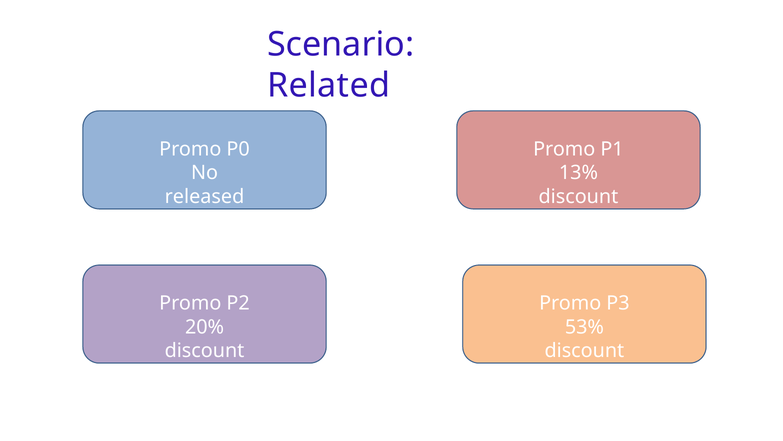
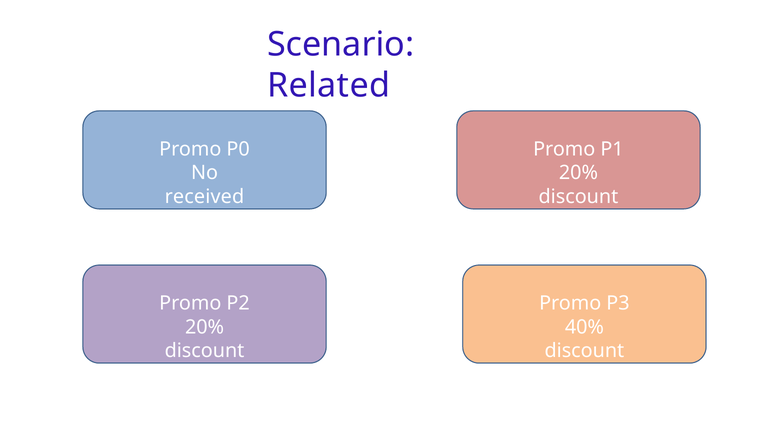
13%: 13% -> 20% (578, 173)
released: released -> received (204, 196)
53%: 53% -> 40% (584, 327)
